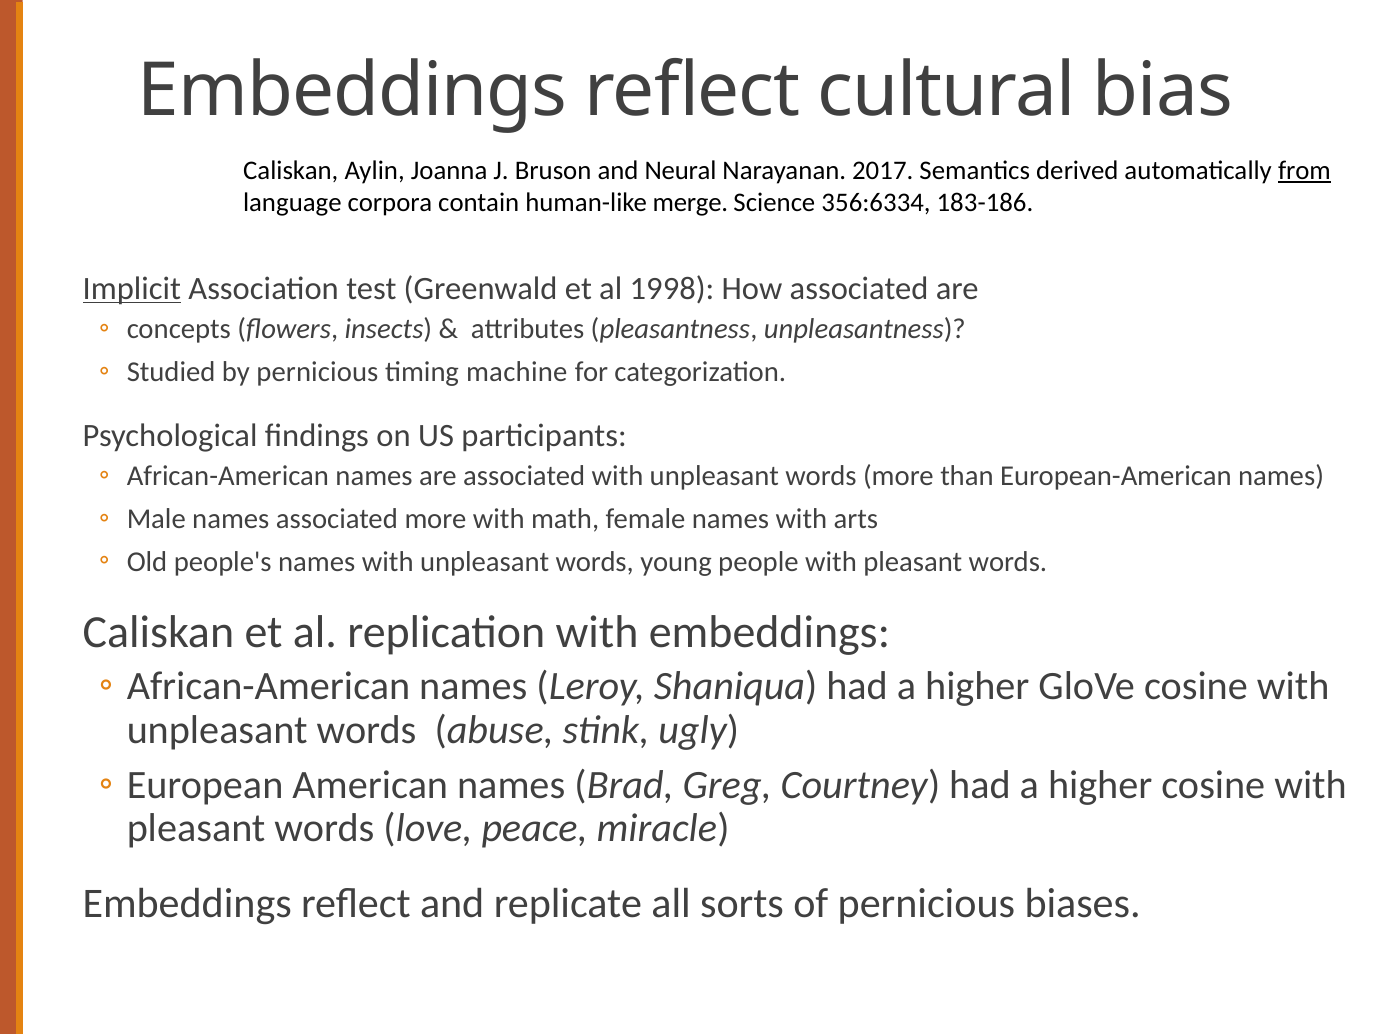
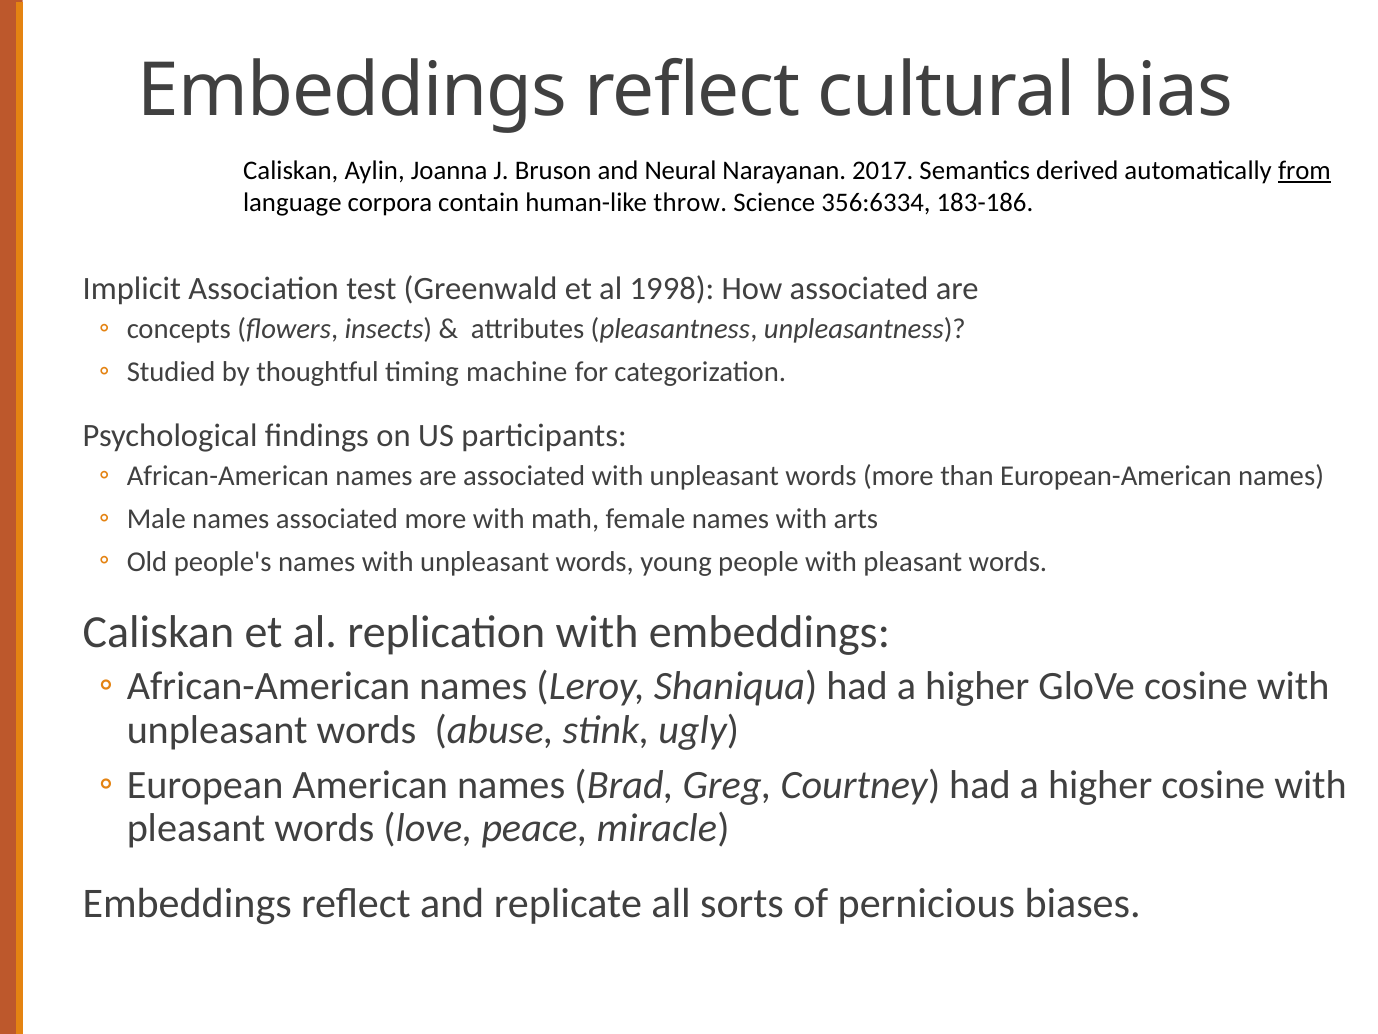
merge: merge -> throw (690, 203)
Implicit underline: present -> none (132, 288)
by pernicious: pernicious -> thoughtful (318, 372)
